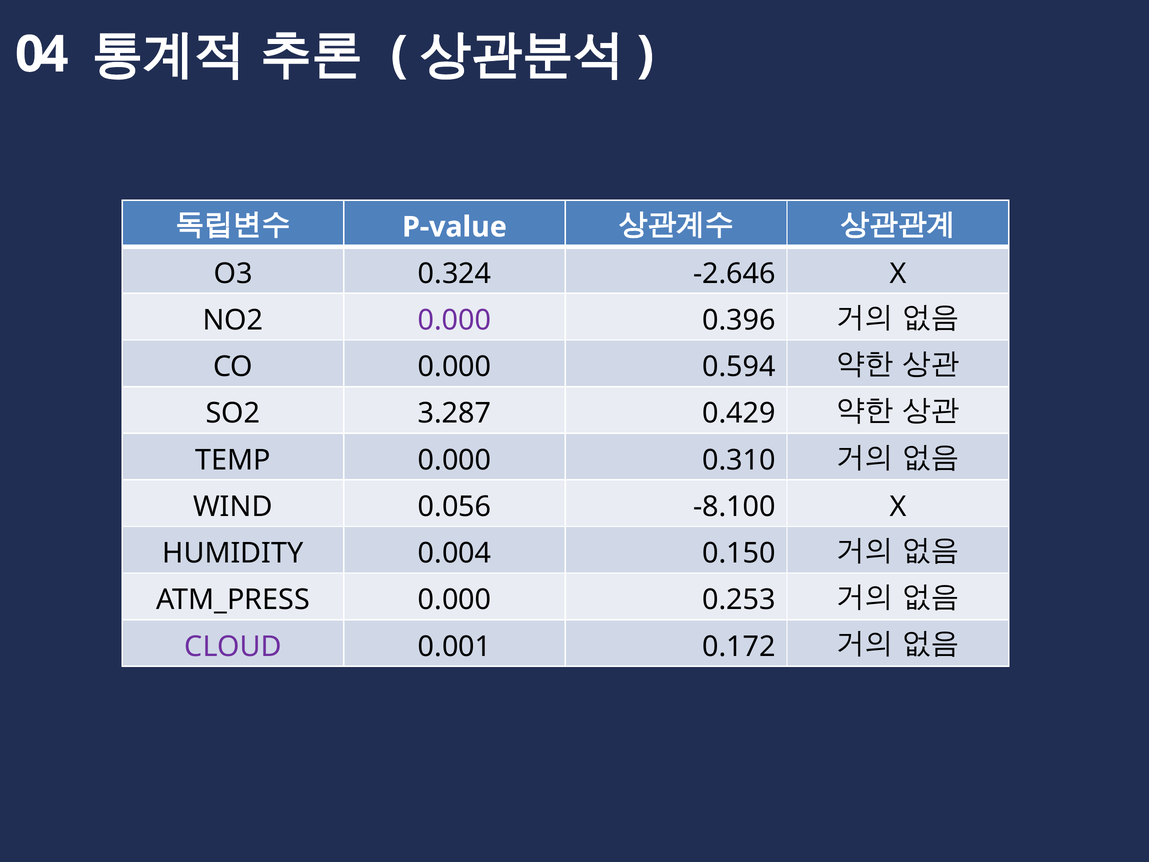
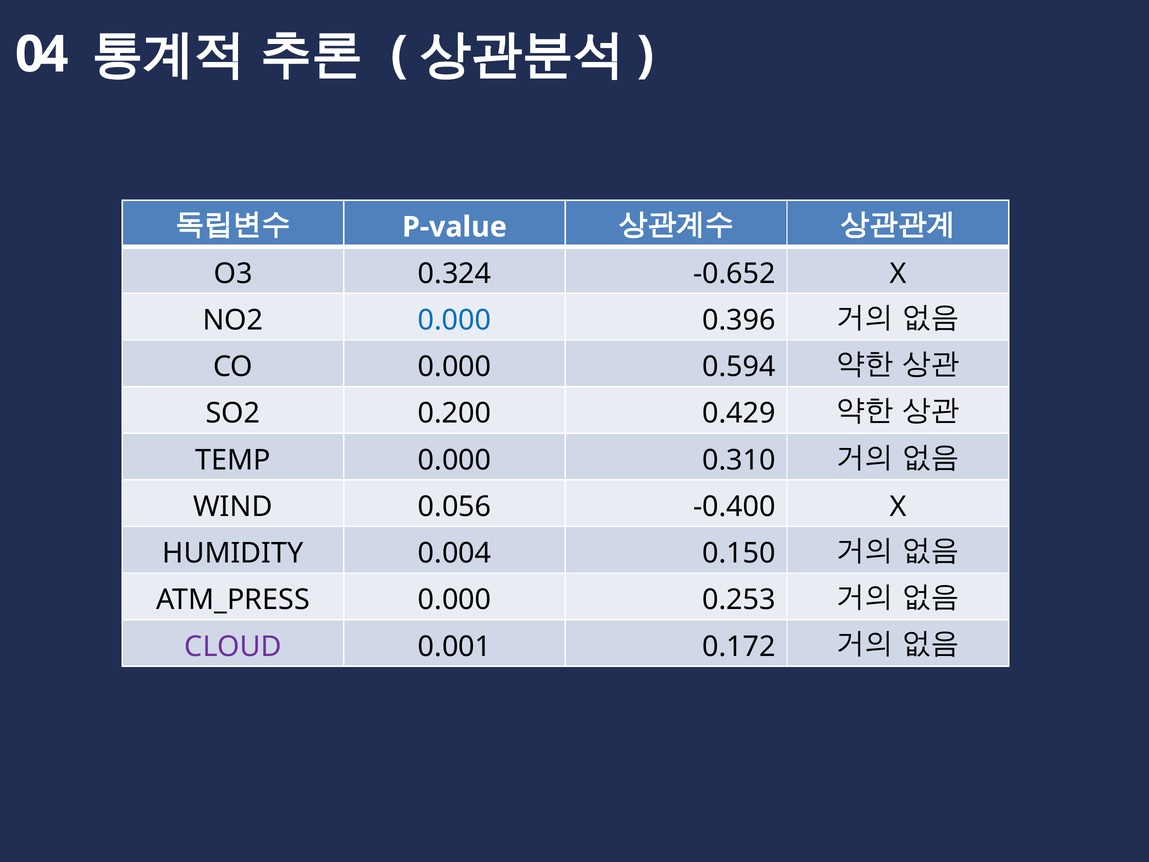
-2.646: -2.646 -> -0.652 (734, 274)
0.000 colour: purple -> blue (455, 320)
3.287: 3.287 -> 0.200 (455, 413)
-8.100: -8.100 -> -0.400 (734, 507)
